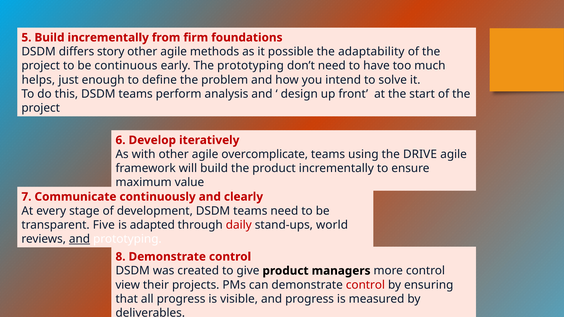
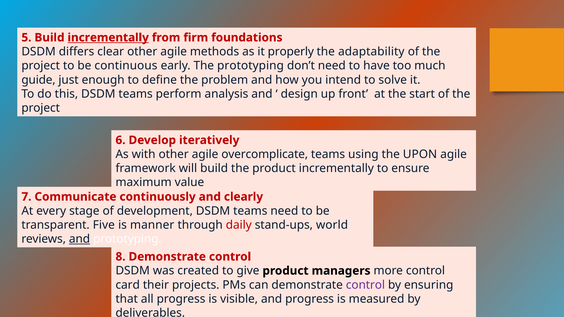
incrementally underline: none -> present (108, 38)
story: story -> clear (111, 52)
possible: possible -> properly (291, 52)
helps: helps -> guide (38, 80)
DRIVE: DRIVE -> UPON (420, 154)
adapted: adapted -> manner (152, 225)
view: view -> card (128, 285)
control colour: red -> purple (365, 285)
